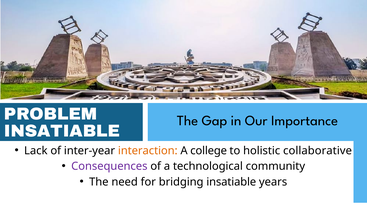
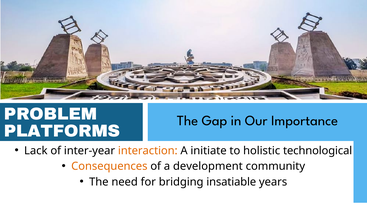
INSATIABLE: INSATIABLE -> PLATFORMS (62, 131)
college: college -> initiate (209, 151)
collaborative: collaborative -> technological (318, 151)
Consequences colour: purple -> orange (109, 167)
technological: technological -> development (208, 167)
